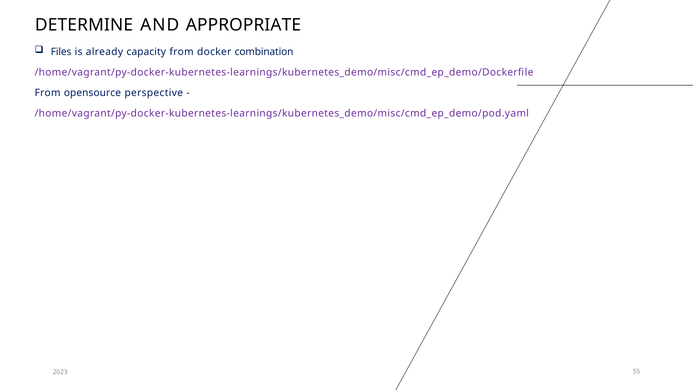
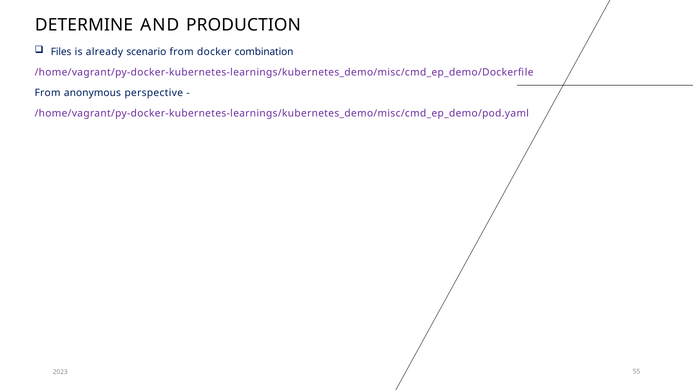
APPROPRIATE: APPROPRIATE -> PRODUCTION (243, 25)
capacity: capacity -> scenario (146, 52)
opensource: opensource -> anonymous (92, 93)
